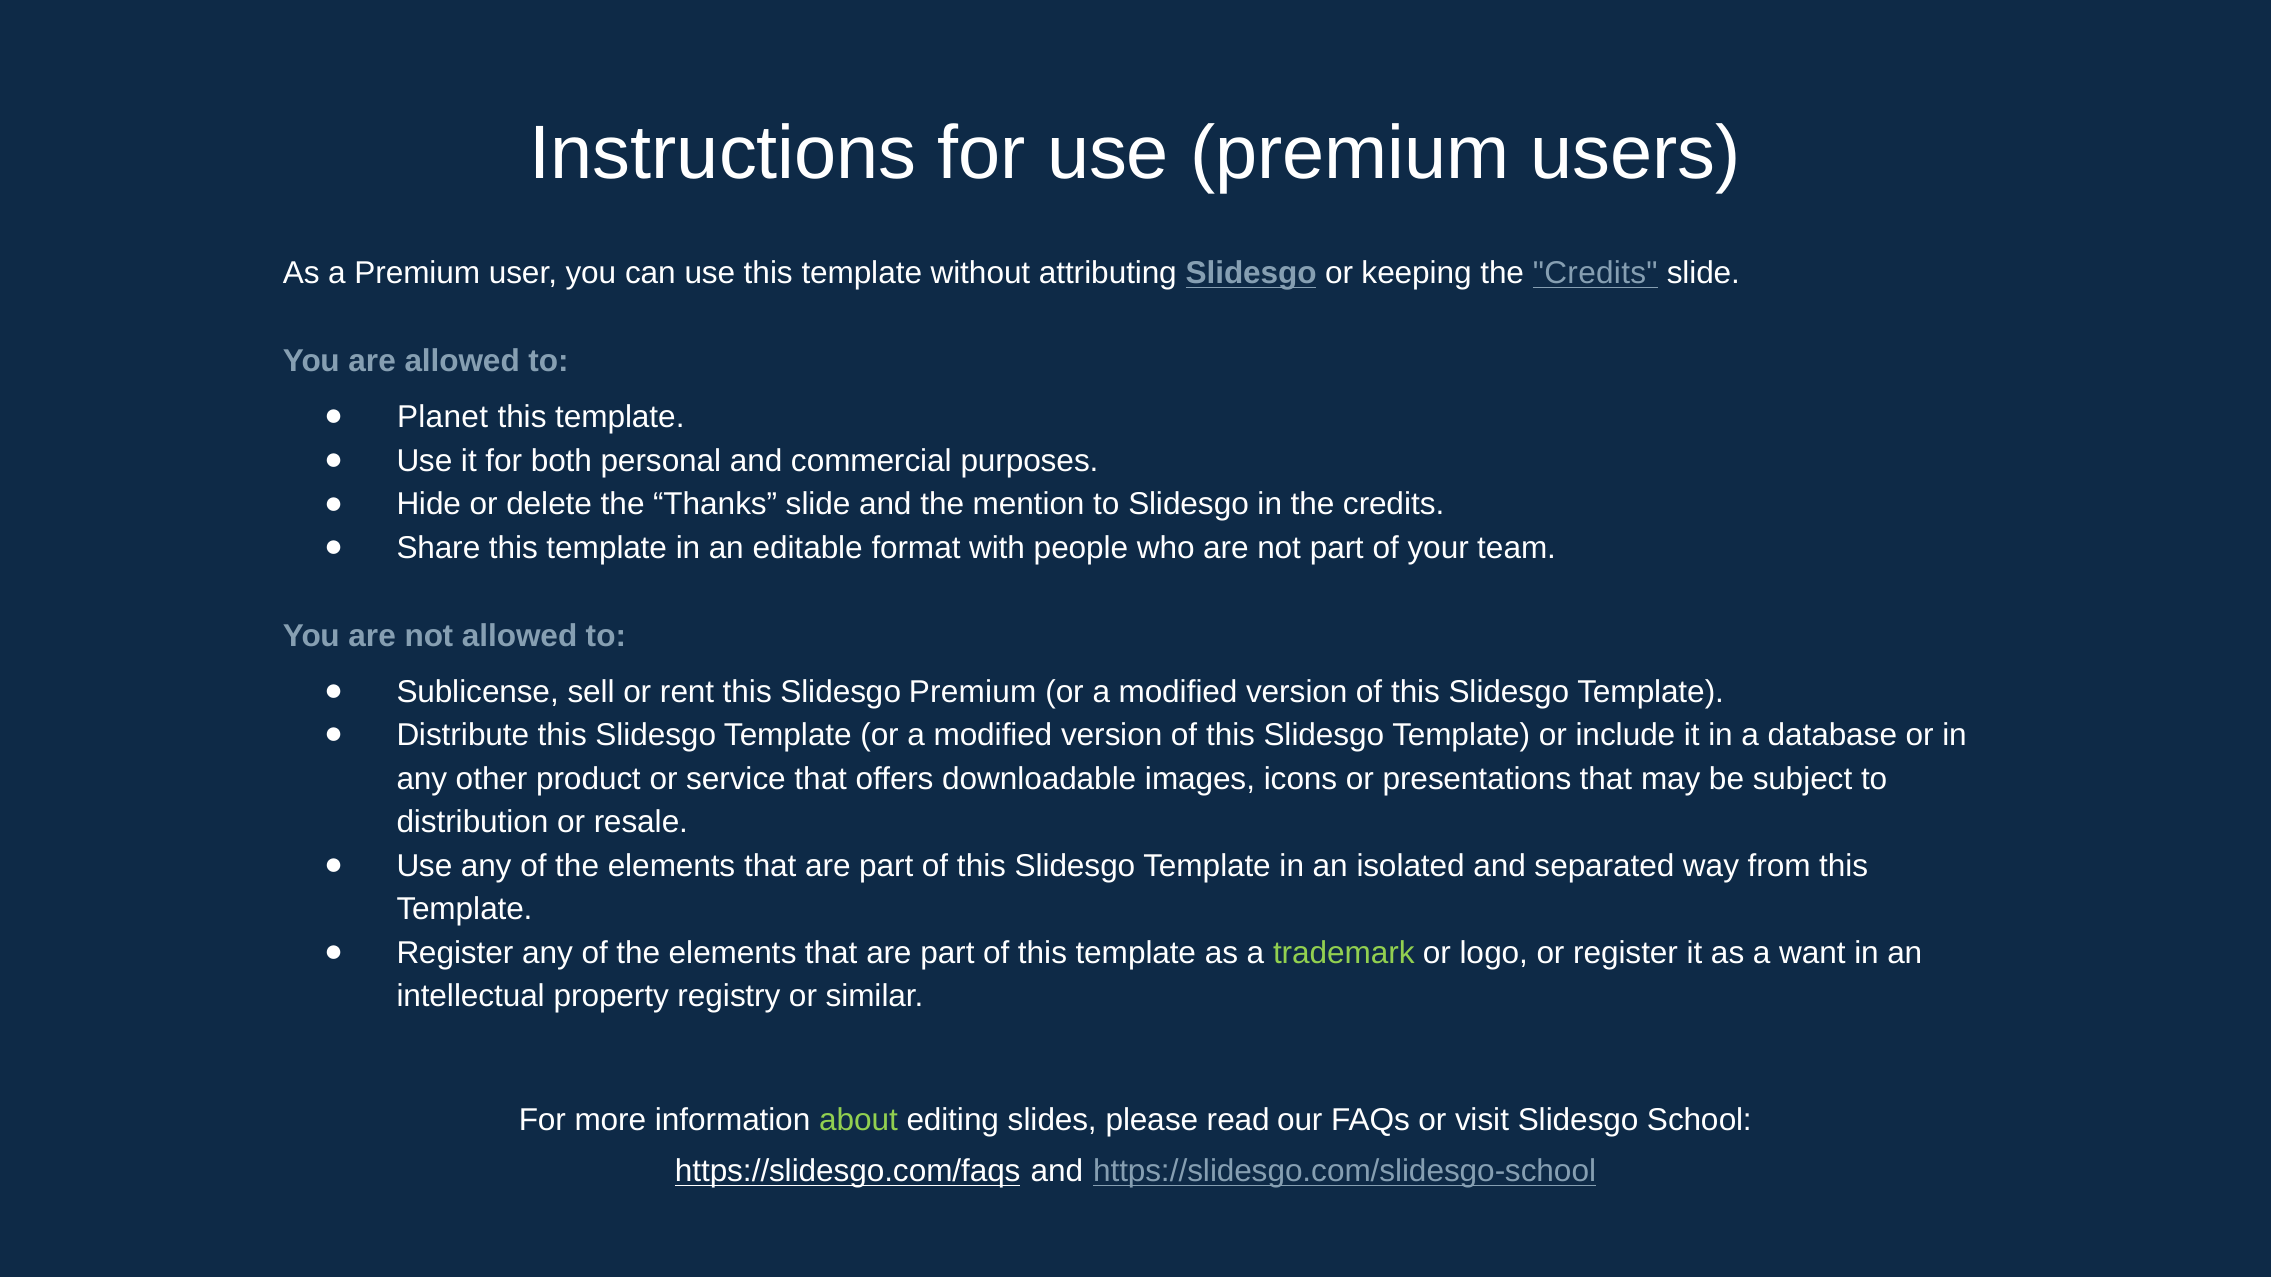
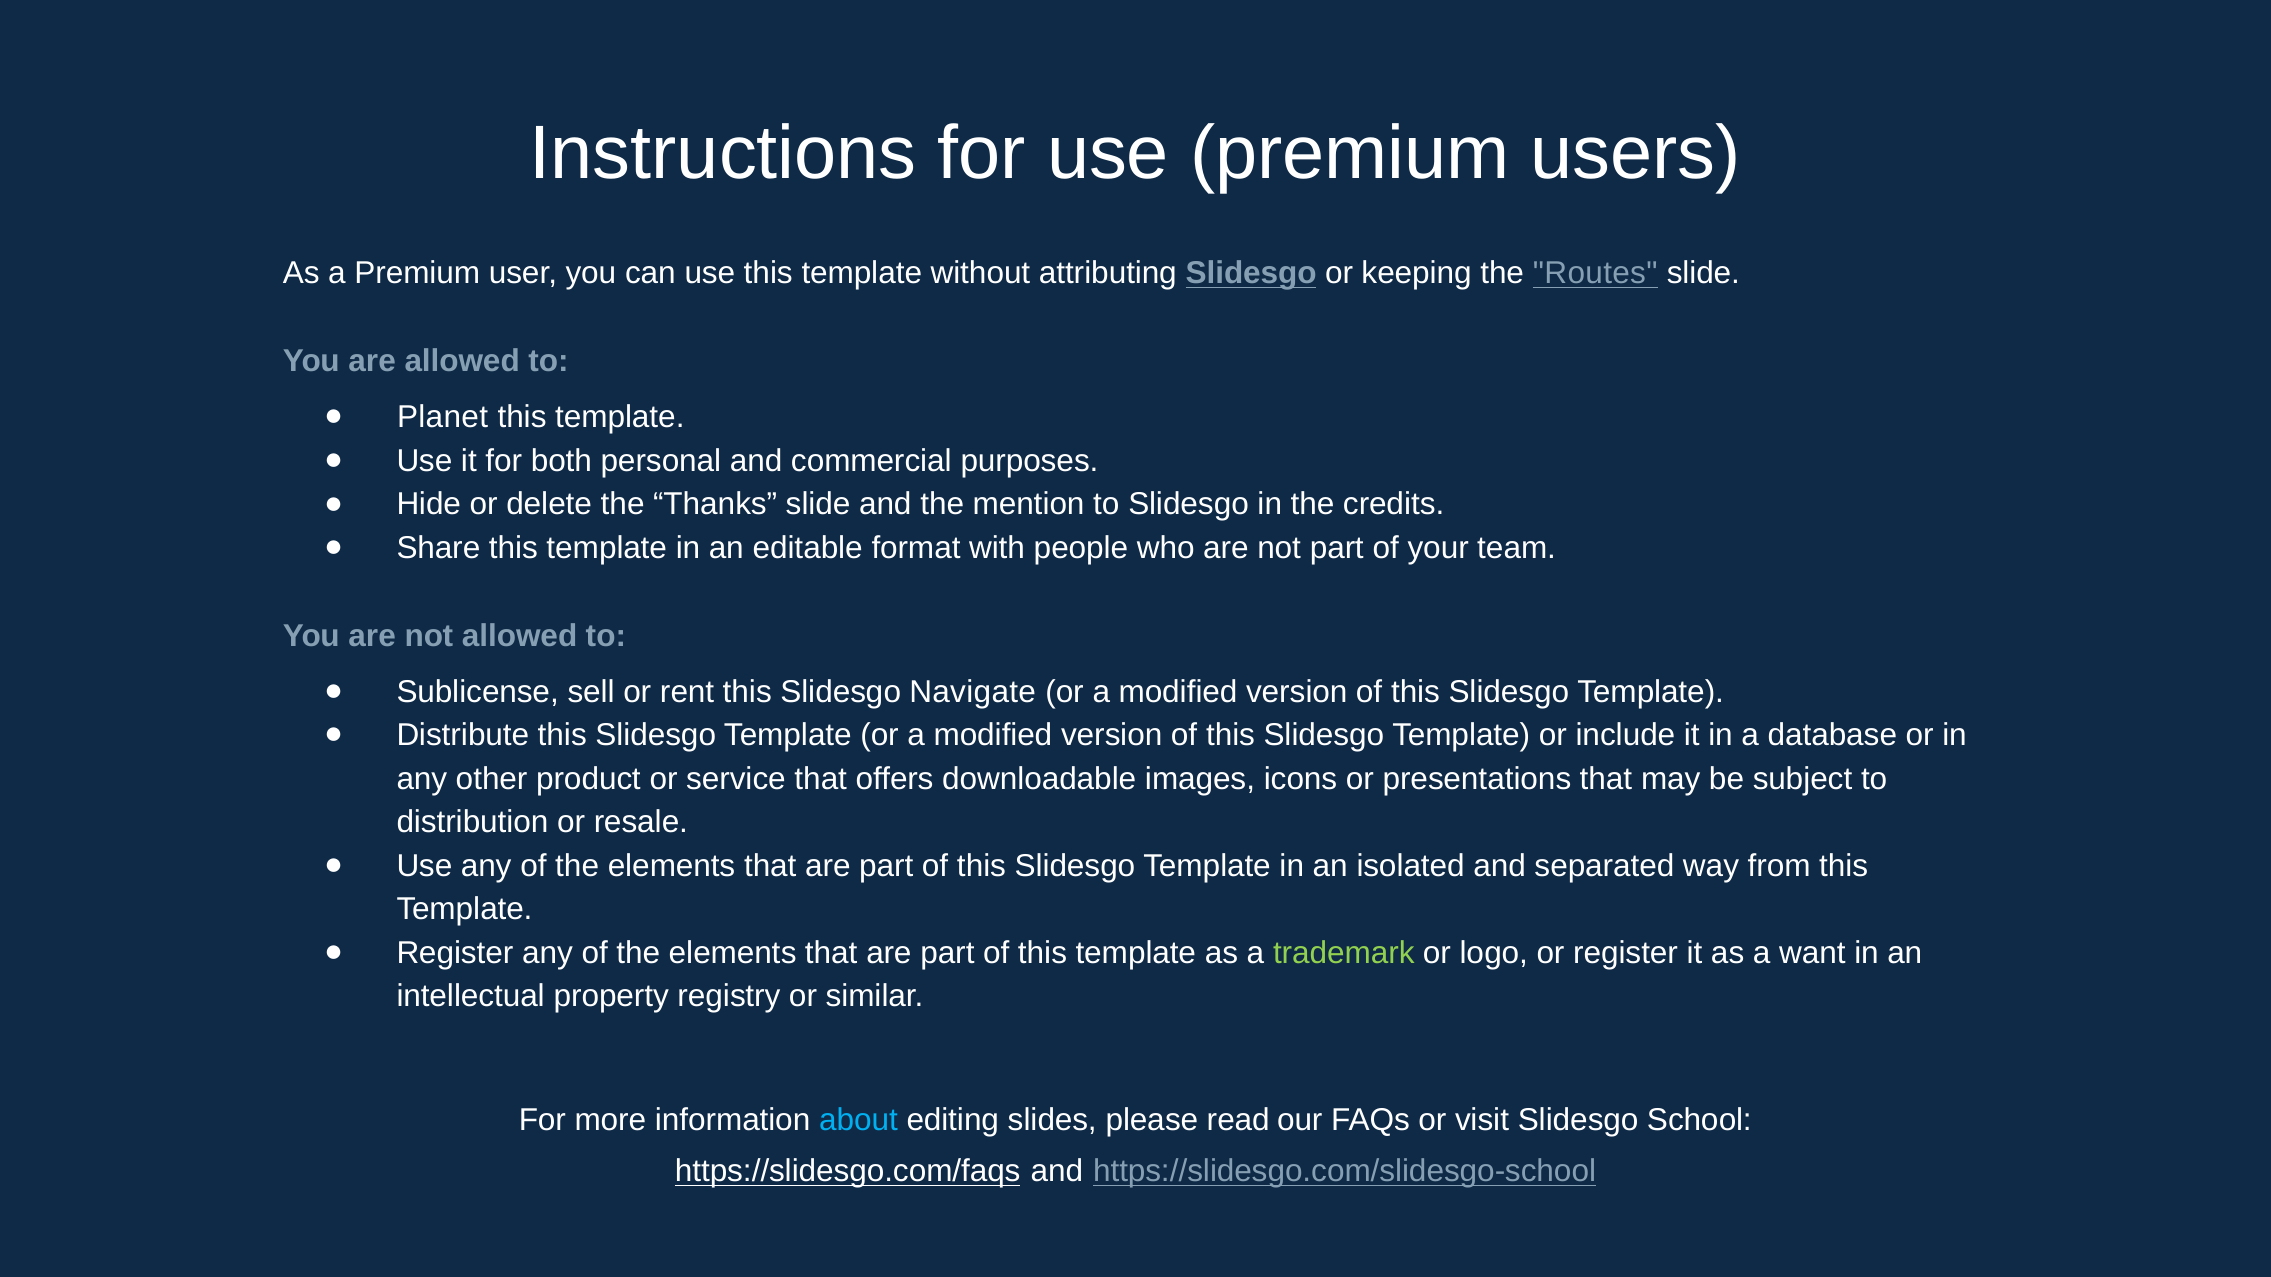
keeping the Credits: Credits -> Routes (1595, 274)
Slidesgo Premium: Premium -> Navigate (973, 692)
about colour: light green -> light blue (858, 1121)
